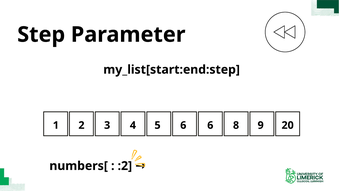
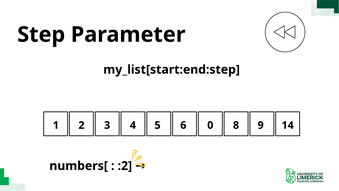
6 6: 6 -> 0 (210, 125)
20: 20 -> 14 (288, 125)
